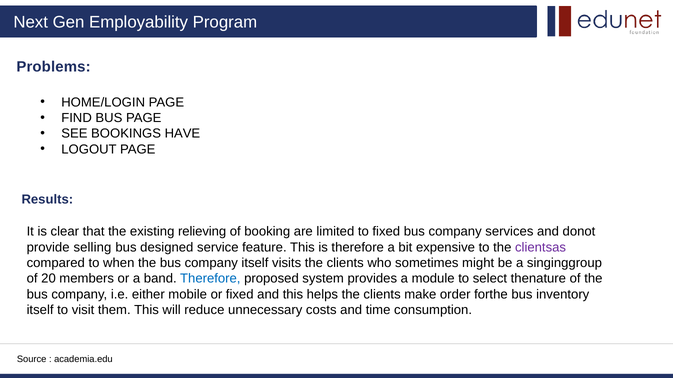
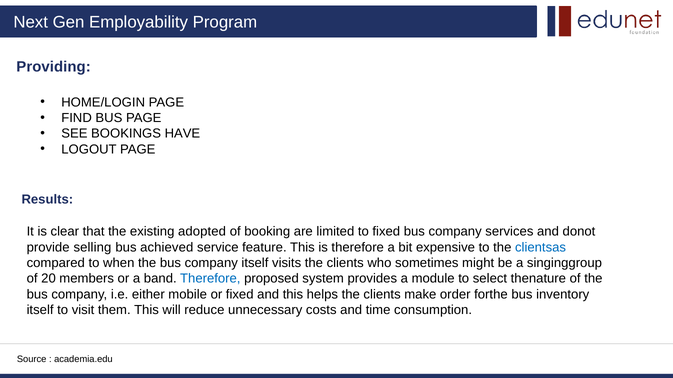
Problems: Problems -> Providing (54, 67)
relieving: relieving -> adopted (202, 232)
designed: designed -> achieved (167, 248)
clientsas colour: purple -> blue (541, 248)
